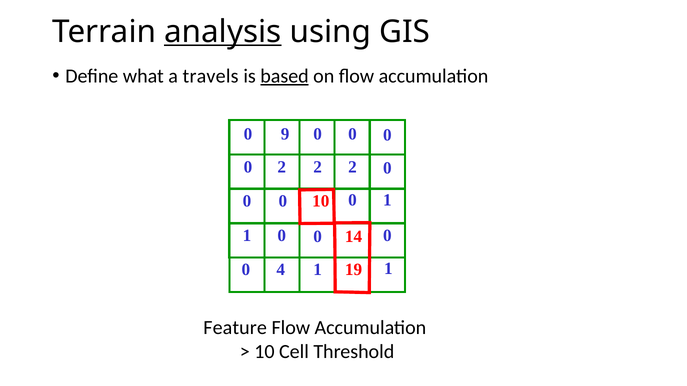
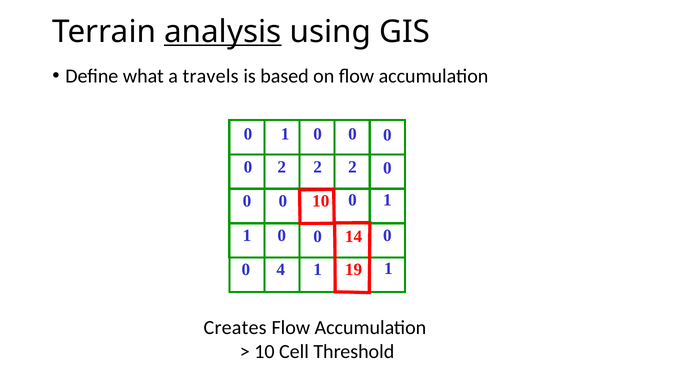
based underline: present -> none (285, 76)
9: 9 -> 1 (285, 134)
Feature: Feature -> Creates (235, 328)
